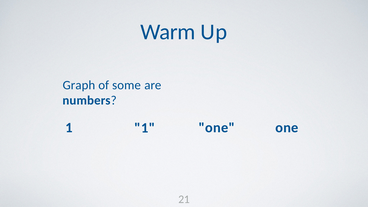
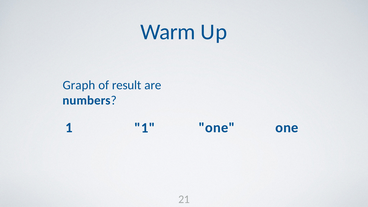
some: some -> result (127, 85)
